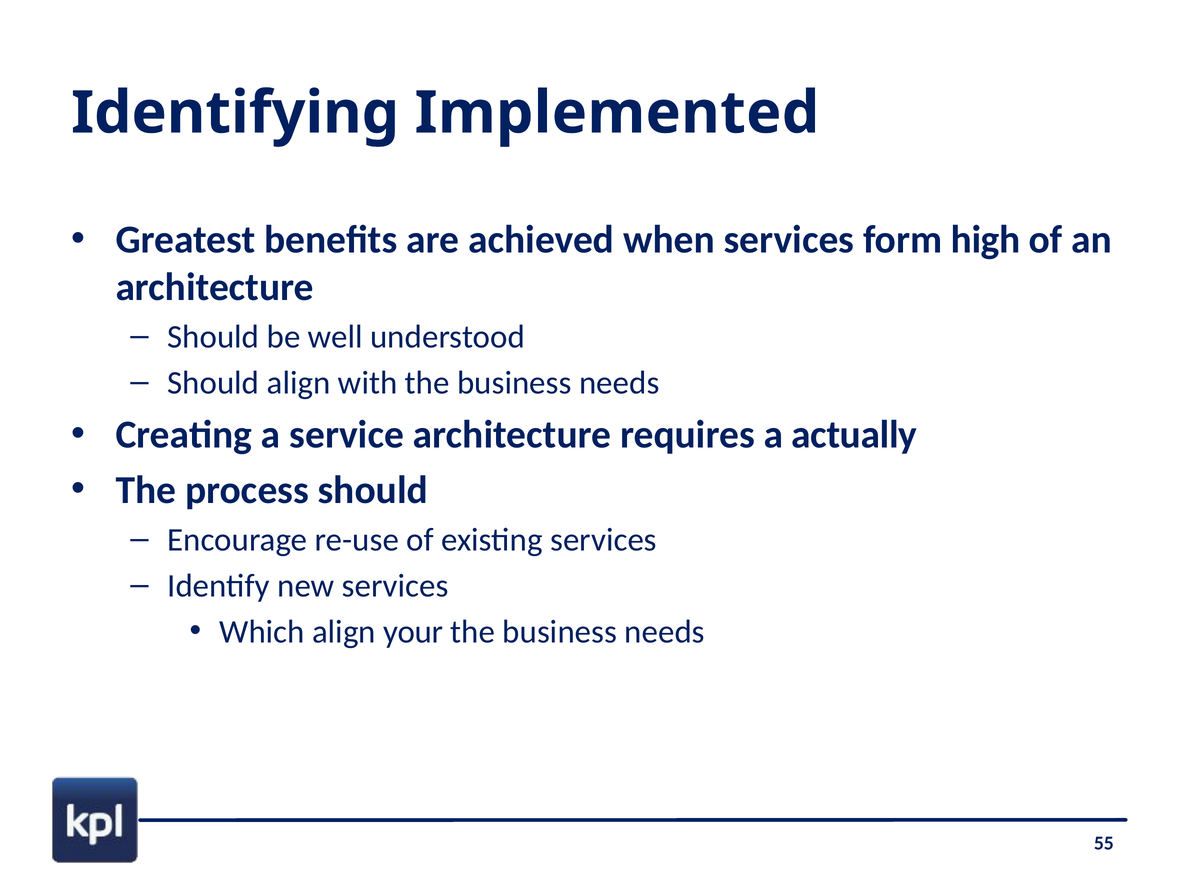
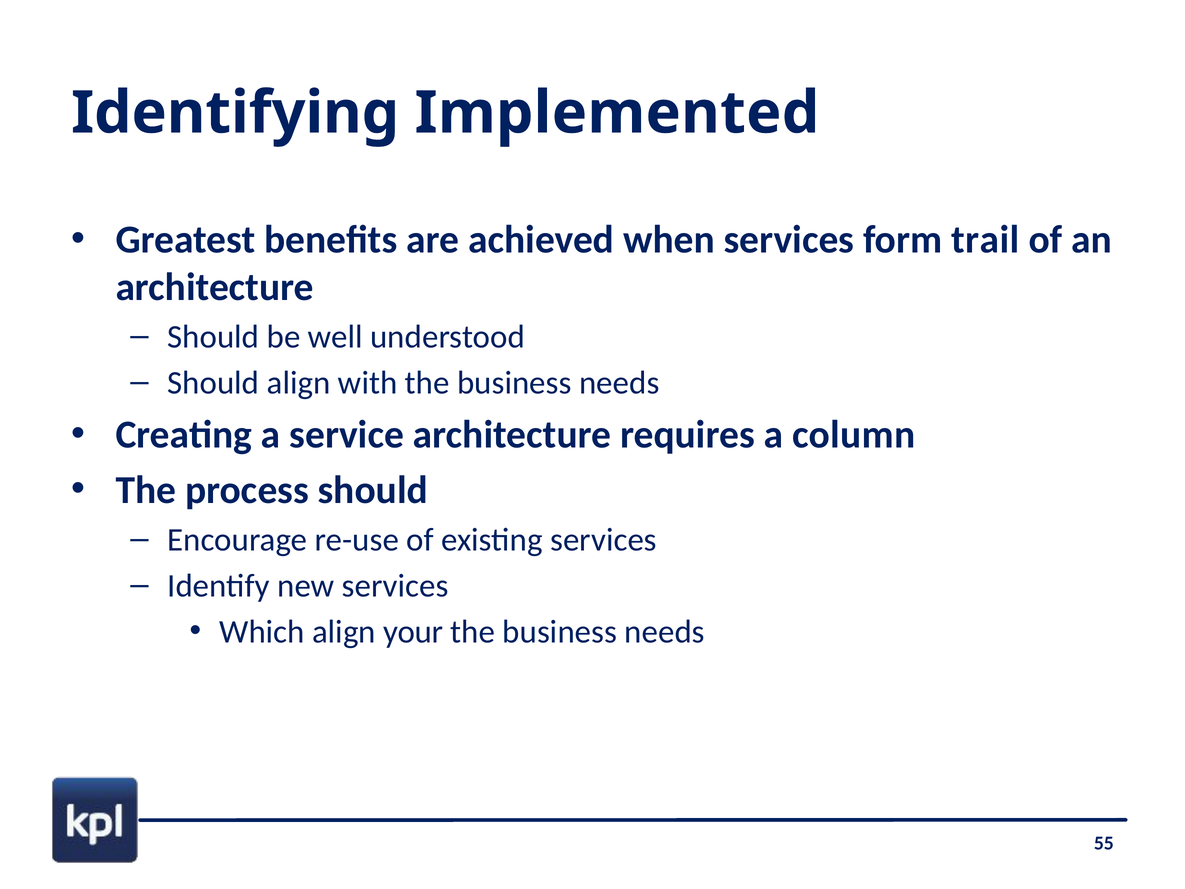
high: high -> trail (985, 240)
actually: actually -> column (854, 435)
